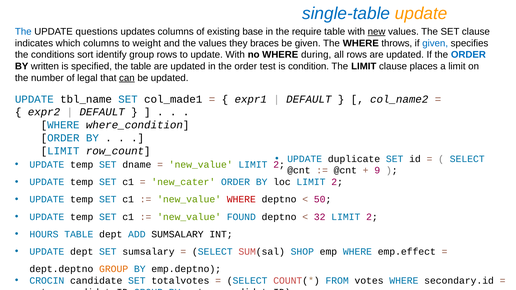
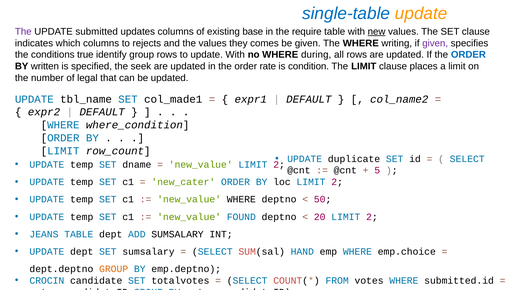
The colour: blue -> purple (23, 32)
questions: questions -> submitted (97, 32)
weight: weight -> rejects (147, 43)
braces: braces -> comes (264, 43)
throws: throws -> writing (397, 43)
given colour: blue -> purple (435, 43)
sort: sort -> true (85, 55)
the table: table -> seek (141, 66)
test: test -> rate (268, 66)
can underline: present -> none (127, 78)
9: 9 -> 5 (377, 171)
WHERE colour: red -> black (241, 200)
32: 32 -> 20 (320, 217)
HOURS: HOURS -> JEANS (44, 234)
SHOP: SHOP -> HAND (302, 252)
emp.effect: emp.effect -> emp.choice (407, 252)
secondary.id: secondary.id -> submitted.id (459, 281)
